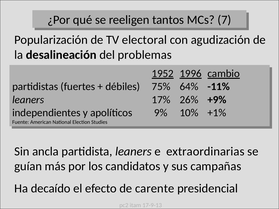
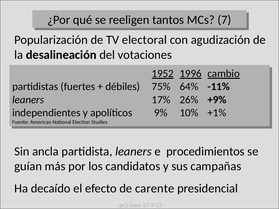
problemas: problemas -> votaciones (145, 55)
extraordinarias: extraordinarias -> procedimientos (205, 151)
